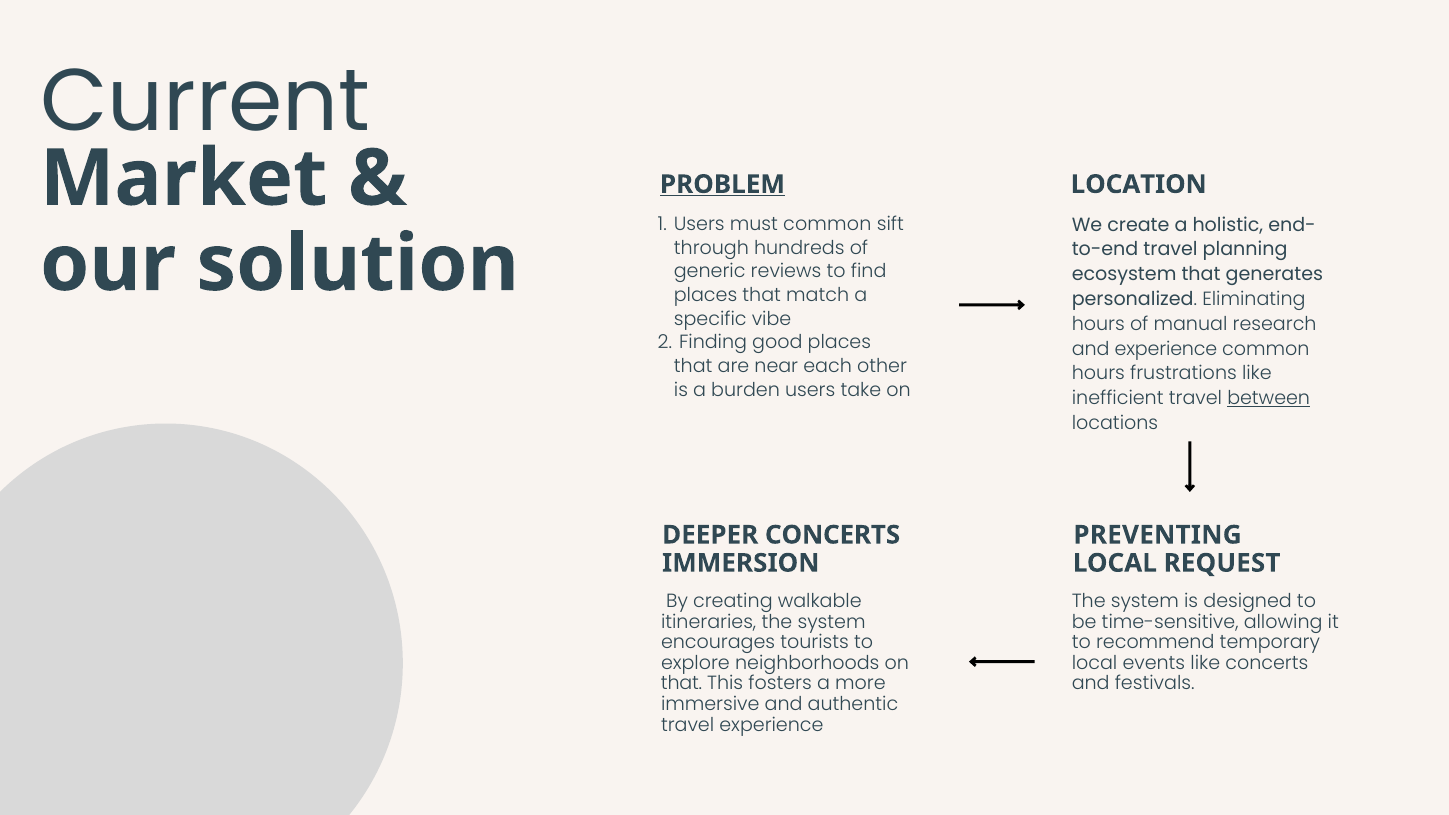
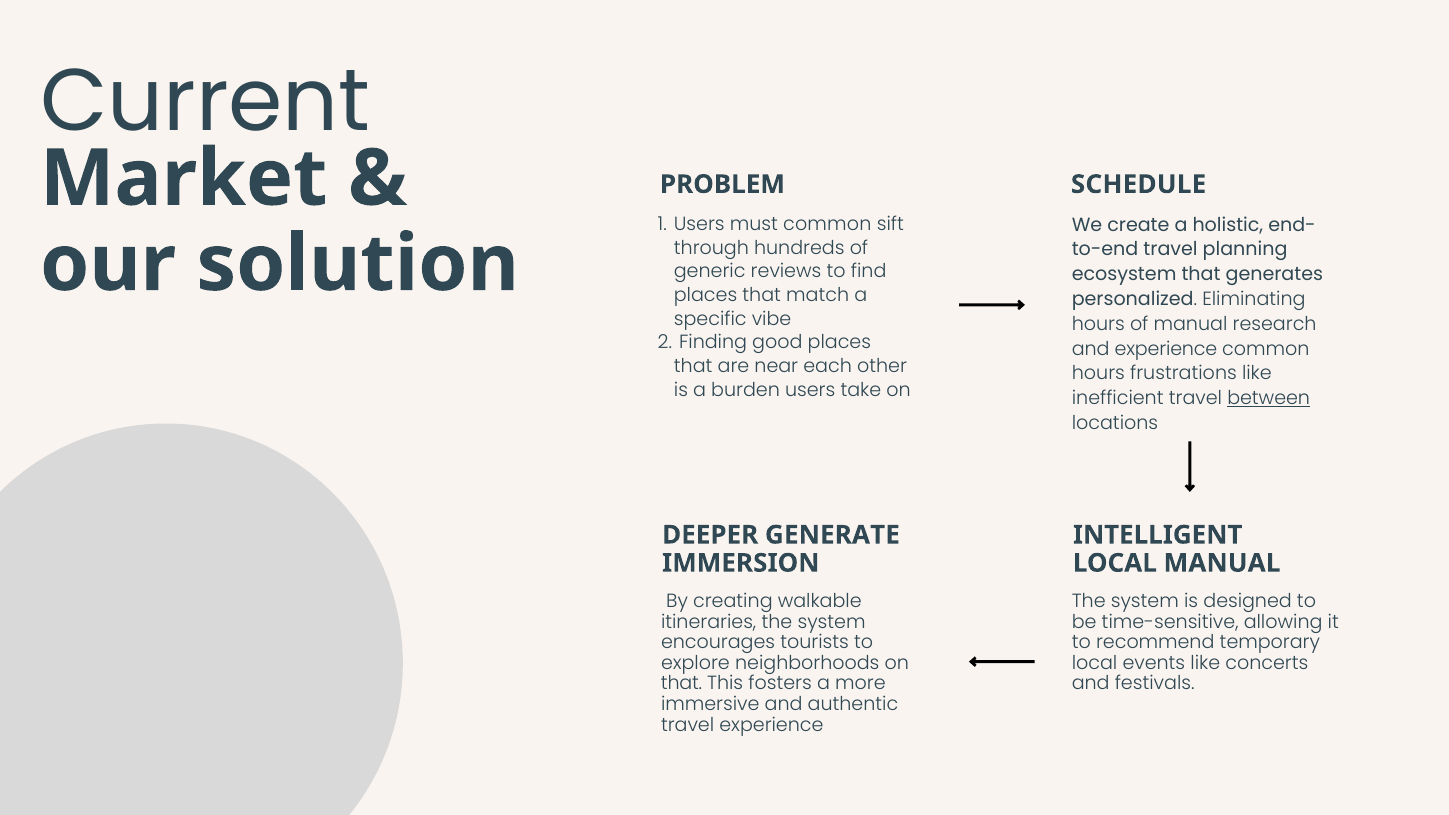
PROBLEM underline: present -> none (722, 184)
LOCATION: LOCATION -> SCHEDULE (1139, 184)
DEEPER CONCERTS: CONCERTS -> GENERATE (832, 535)
PREVENTING: PREVENTING -> INTELLIGENT (1158, 535)
LOCAL REQUEST: REQUEST -> MANUAL (1222, 563)
